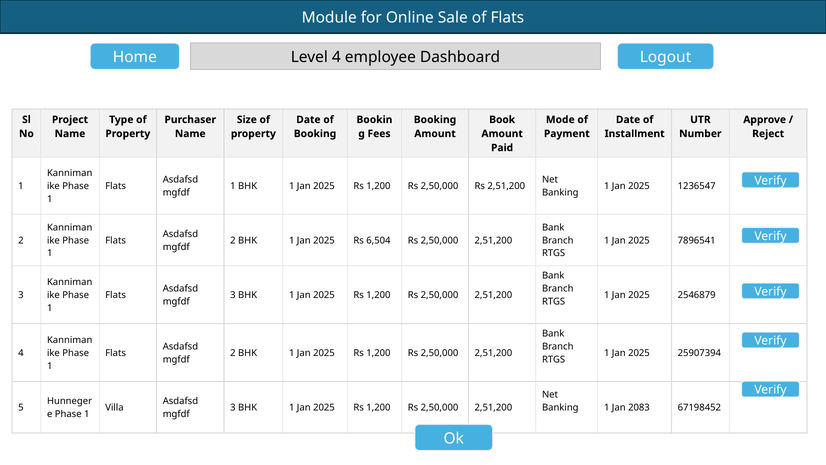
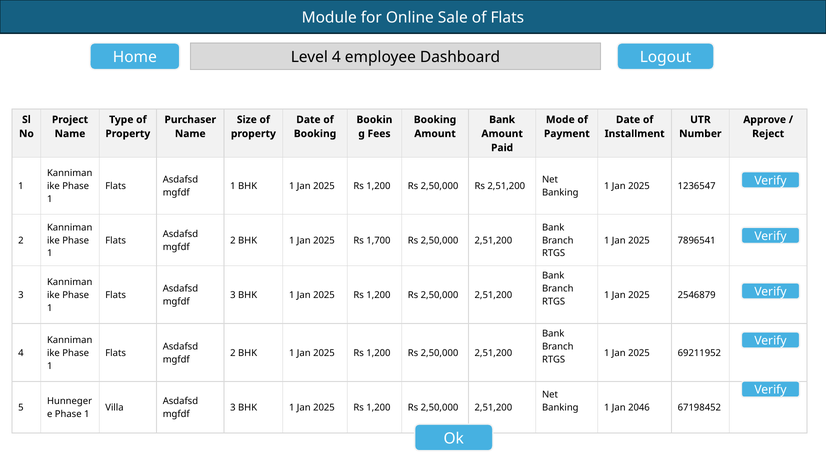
Book: Book -> Bank (502, 120)
6,504: 6,504 -> 1,700 (378, 240)
25907394: 25907394 -> 69211952 (699, 353)
2083: 2083 -> 2046 (639, 407)
